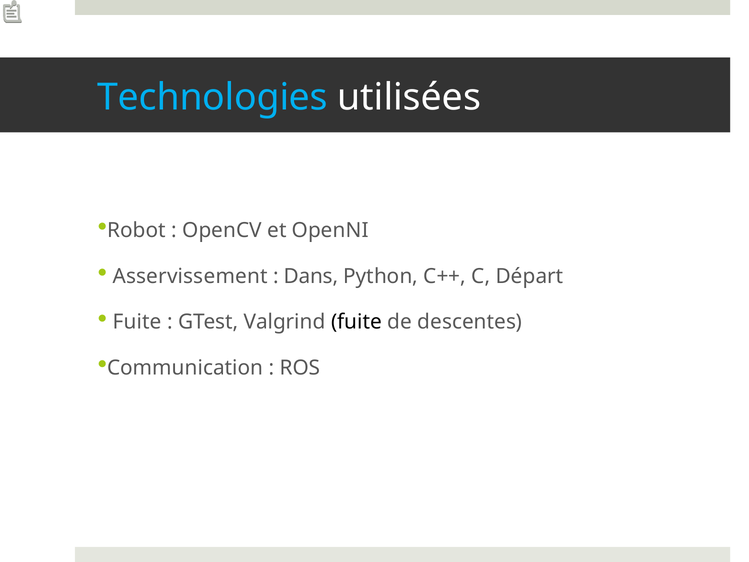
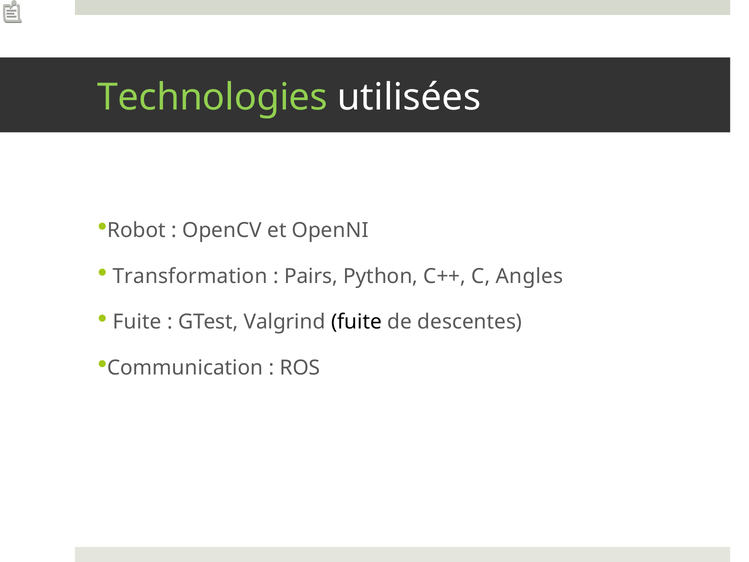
Technologies colour: light blue -> light green (213, 97)
Asservissement: Asservissement -> Transformation (190, 276)
Dans: Dans -> Pairs (311, 276)
Départ: Départ -> Angles (529, 276)
